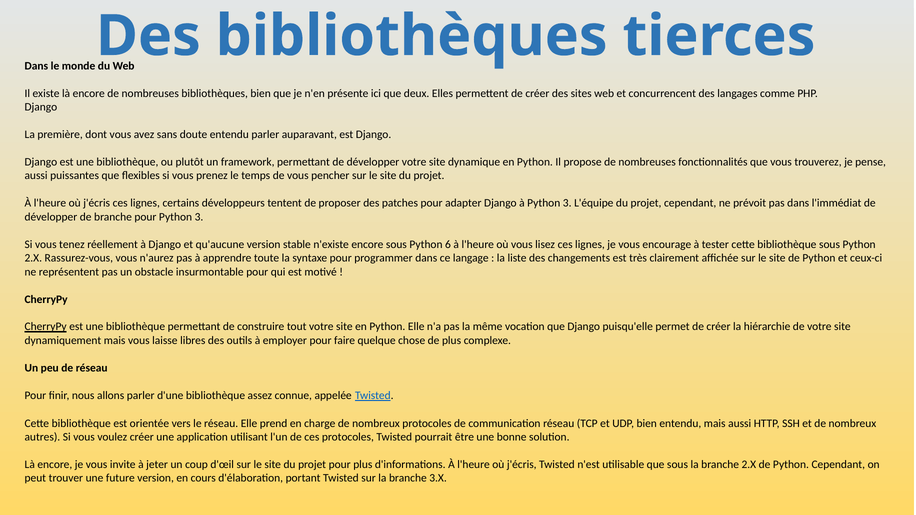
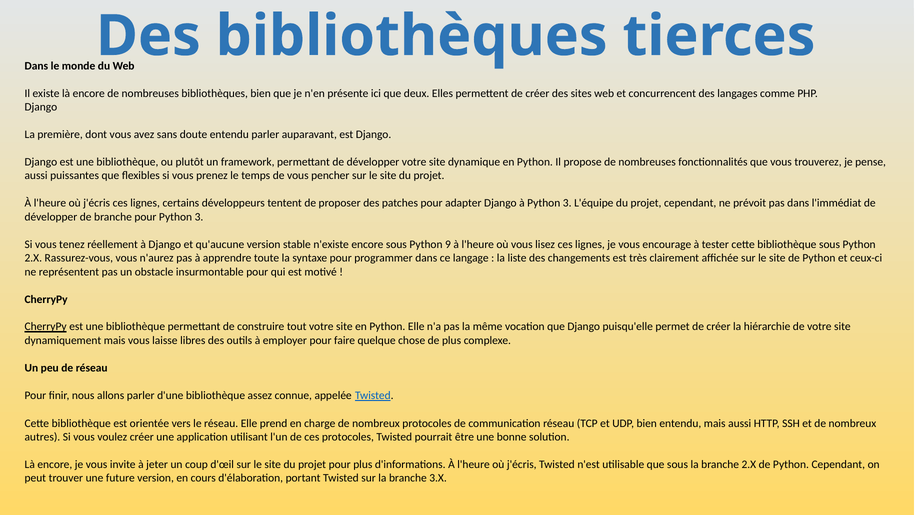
6: 6 -> 9 (448, 244)
